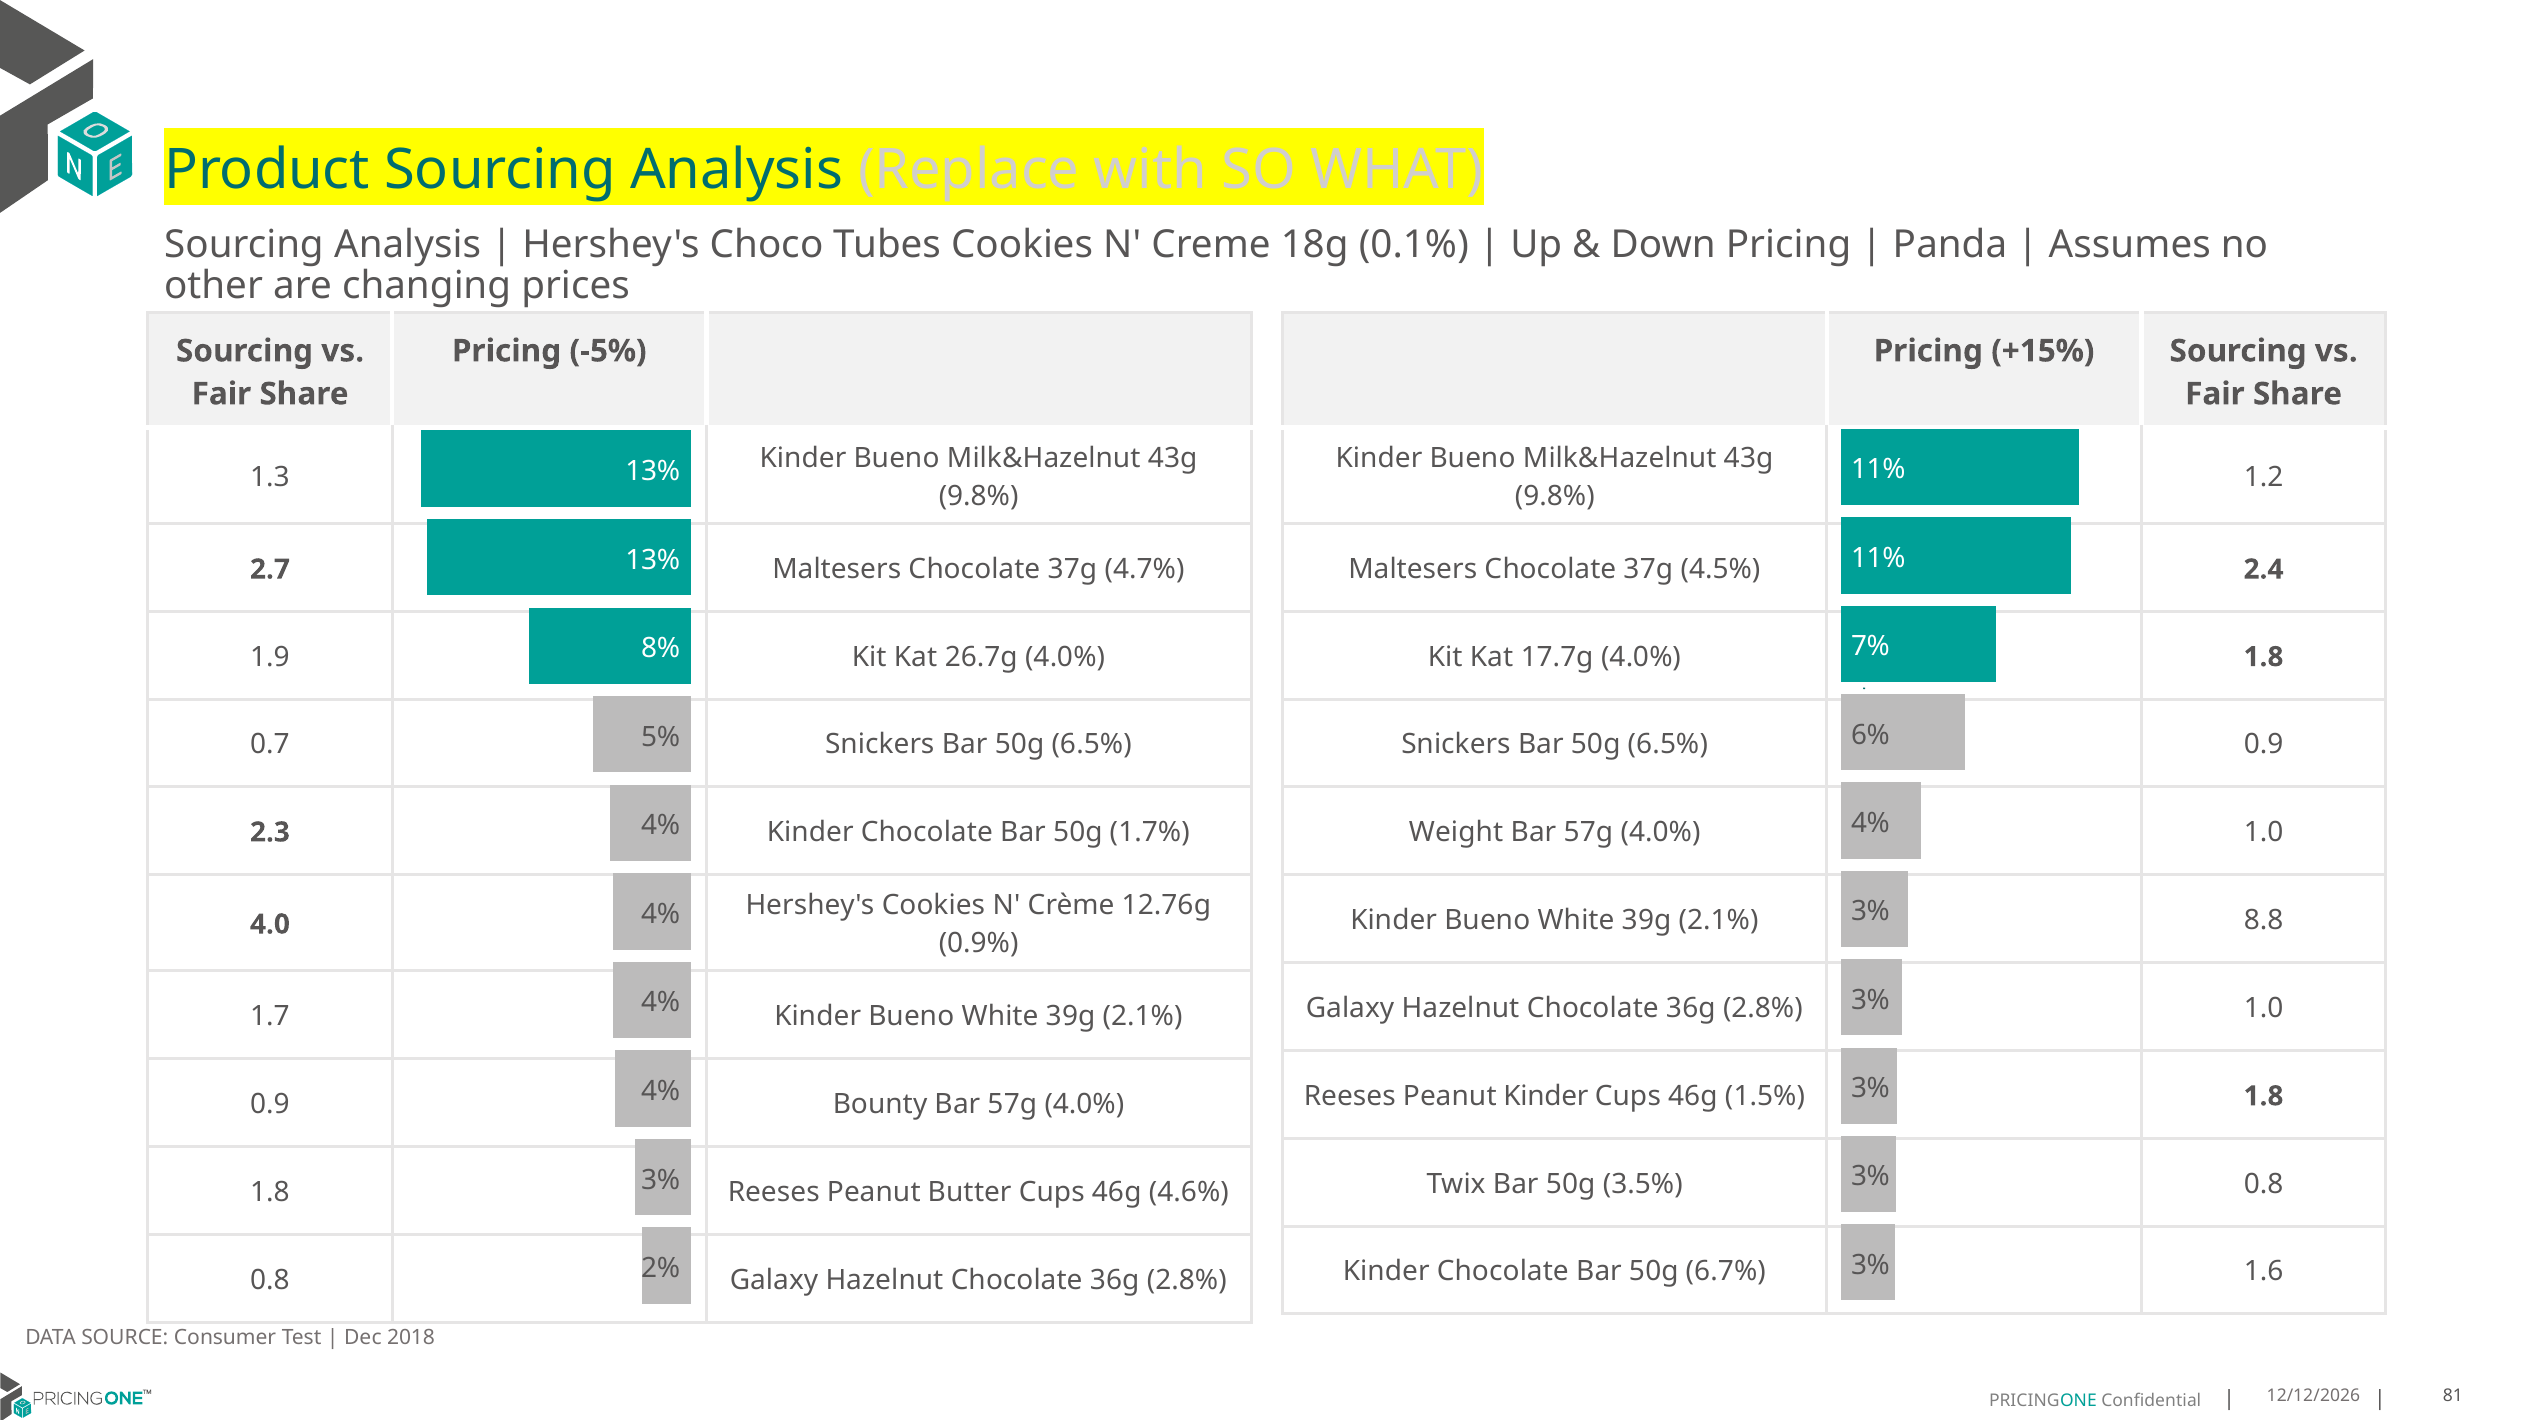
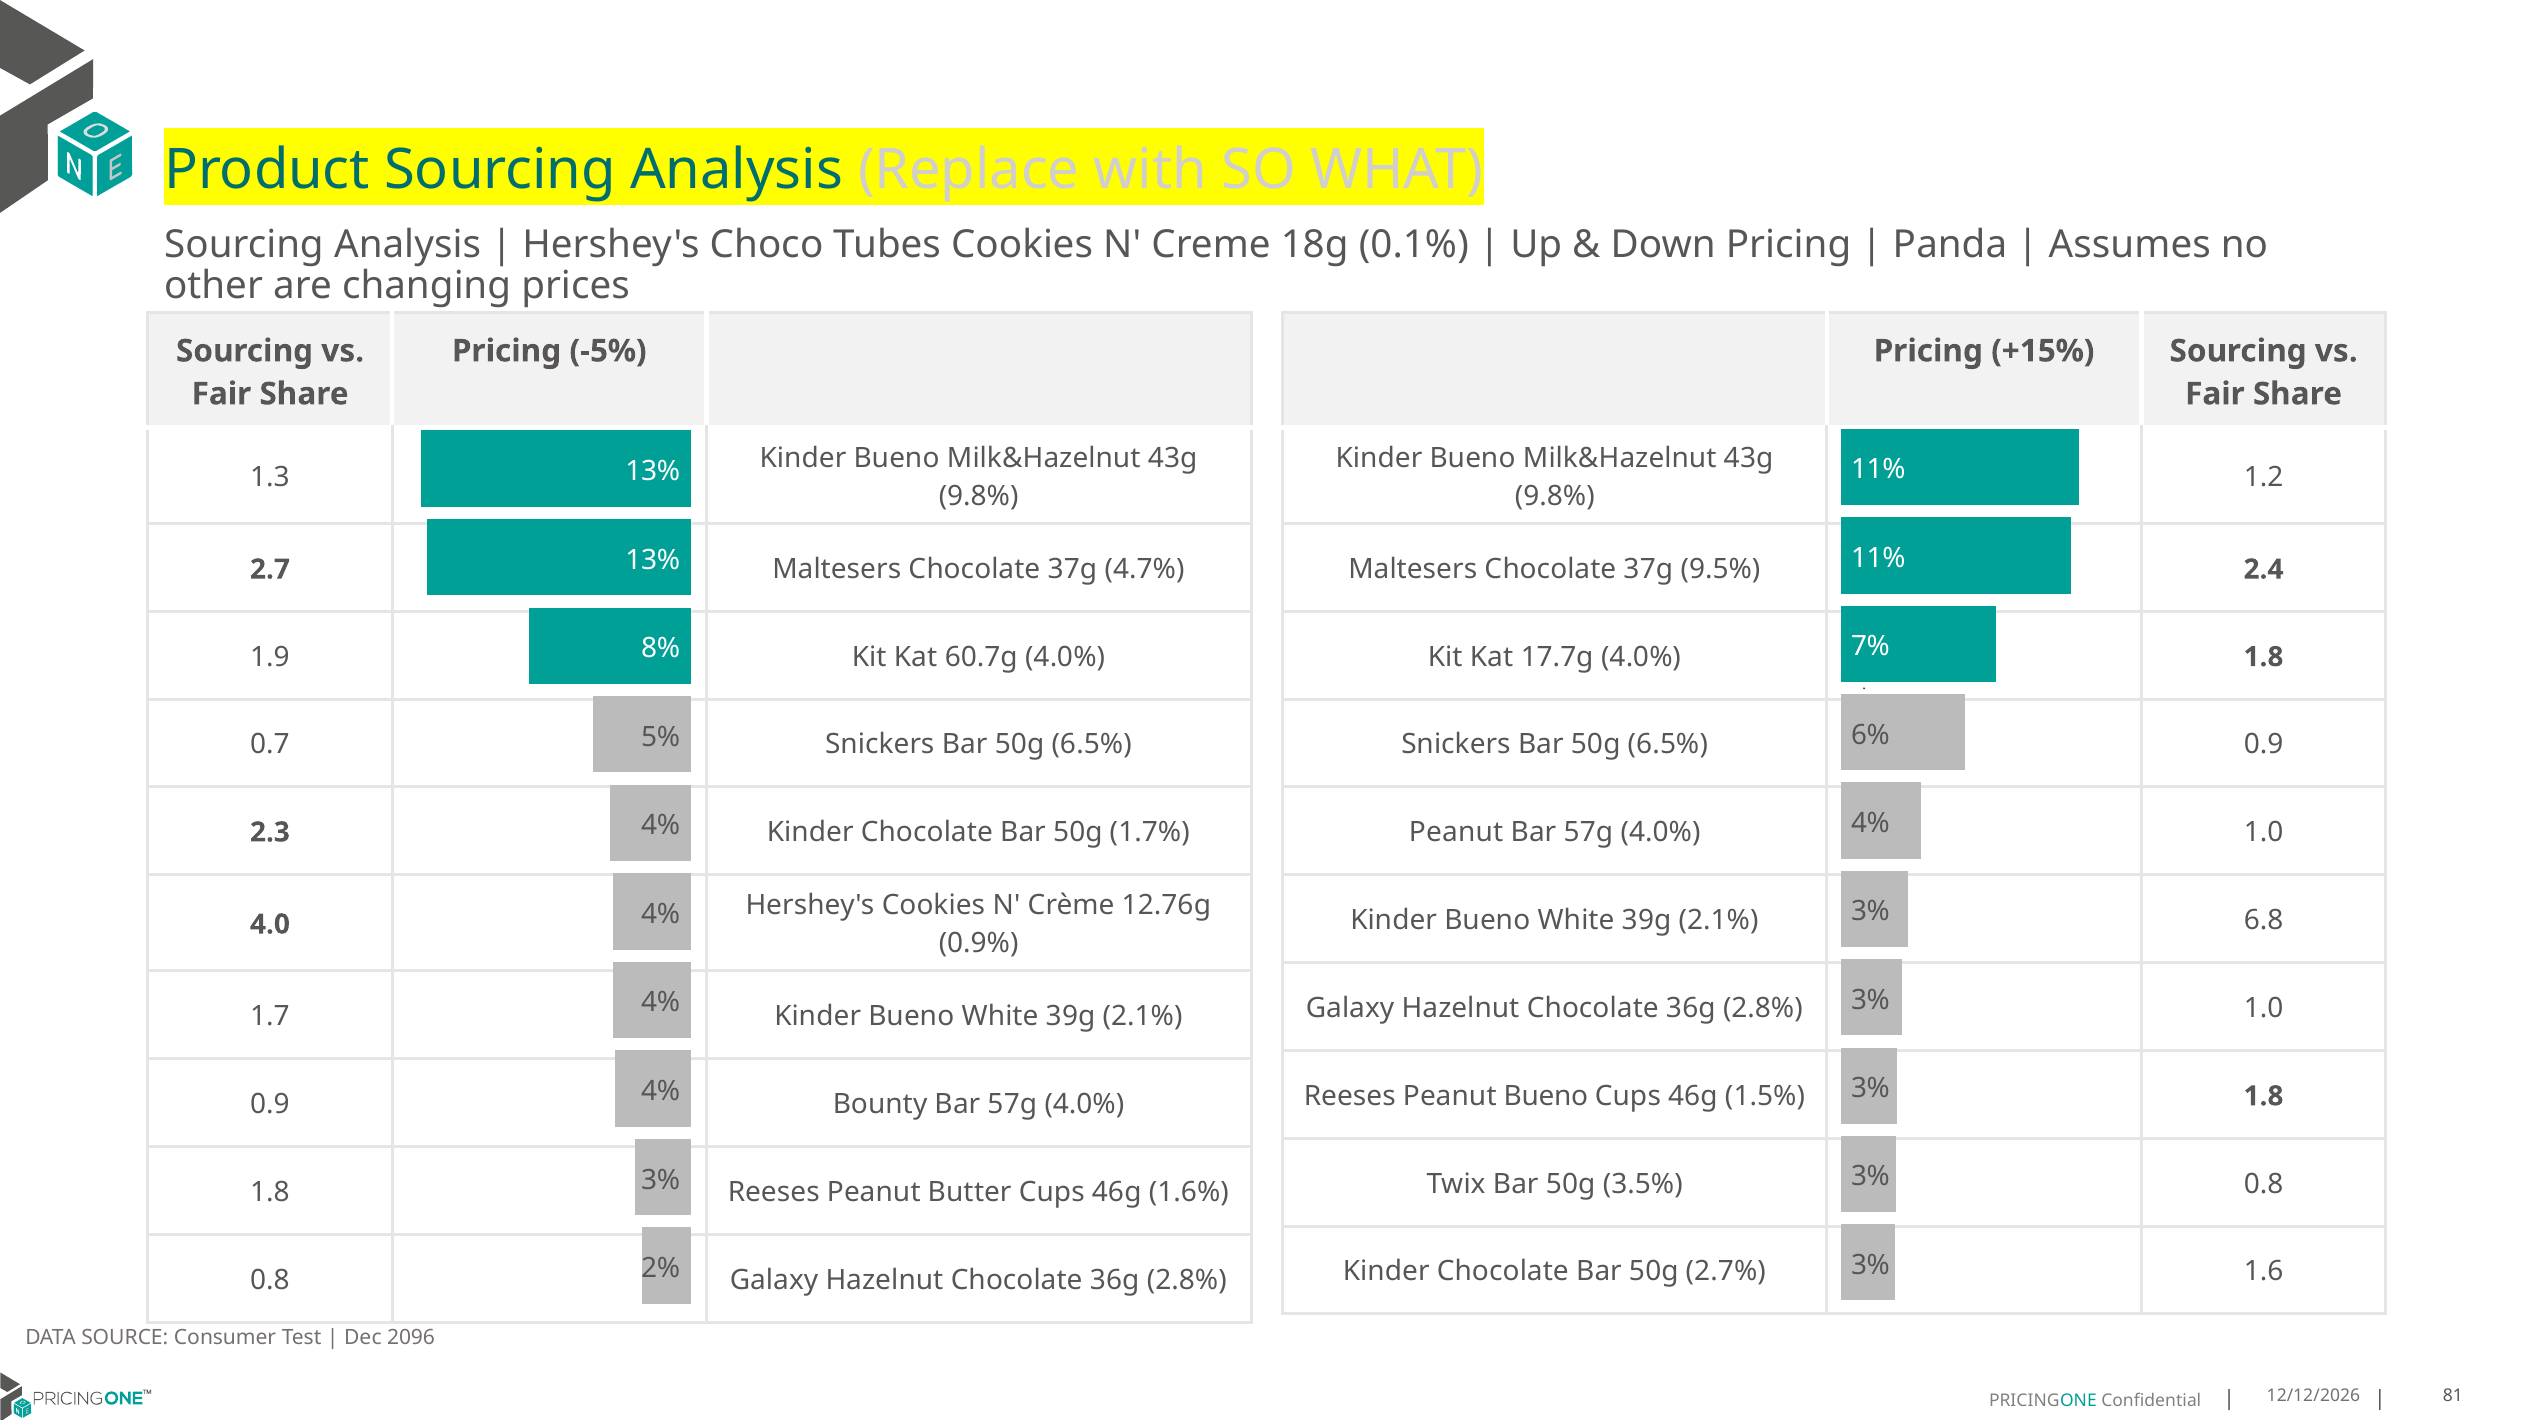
4.5%: 4.5% -> 9.5% (1721, 569)
26.7g: 26.7g -> 60.7g (981, 657)
Weight: Weight -> Peanut (1456, 832)
8.8: 8.8 -> 6.8 (2264, 920)
Peanut Kinder: Kinder -> Bueno (1546, 1096)
4.6%: 4.6% -> 1.6% (1189, 1192)
6.7%: 6.7% -> 2.7% (1726, 1272)
2018: 2018 -> 2096 (411, 1338)
